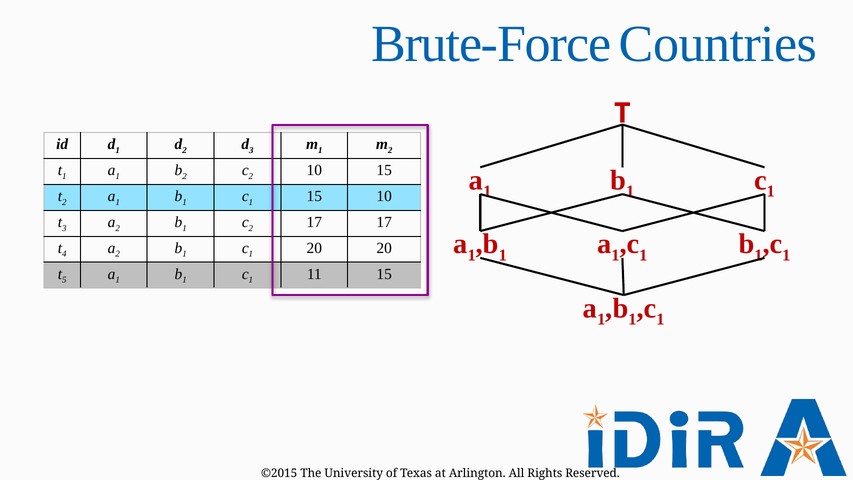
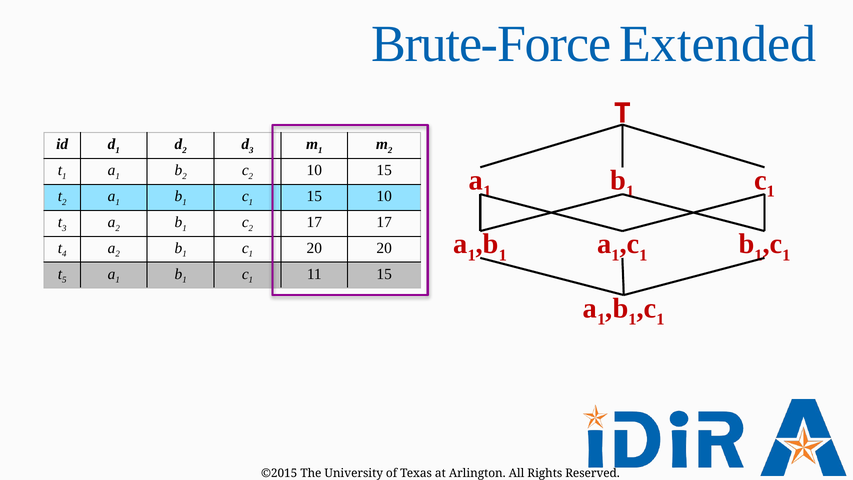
Countries: Countries -> Extended (718, 44)
